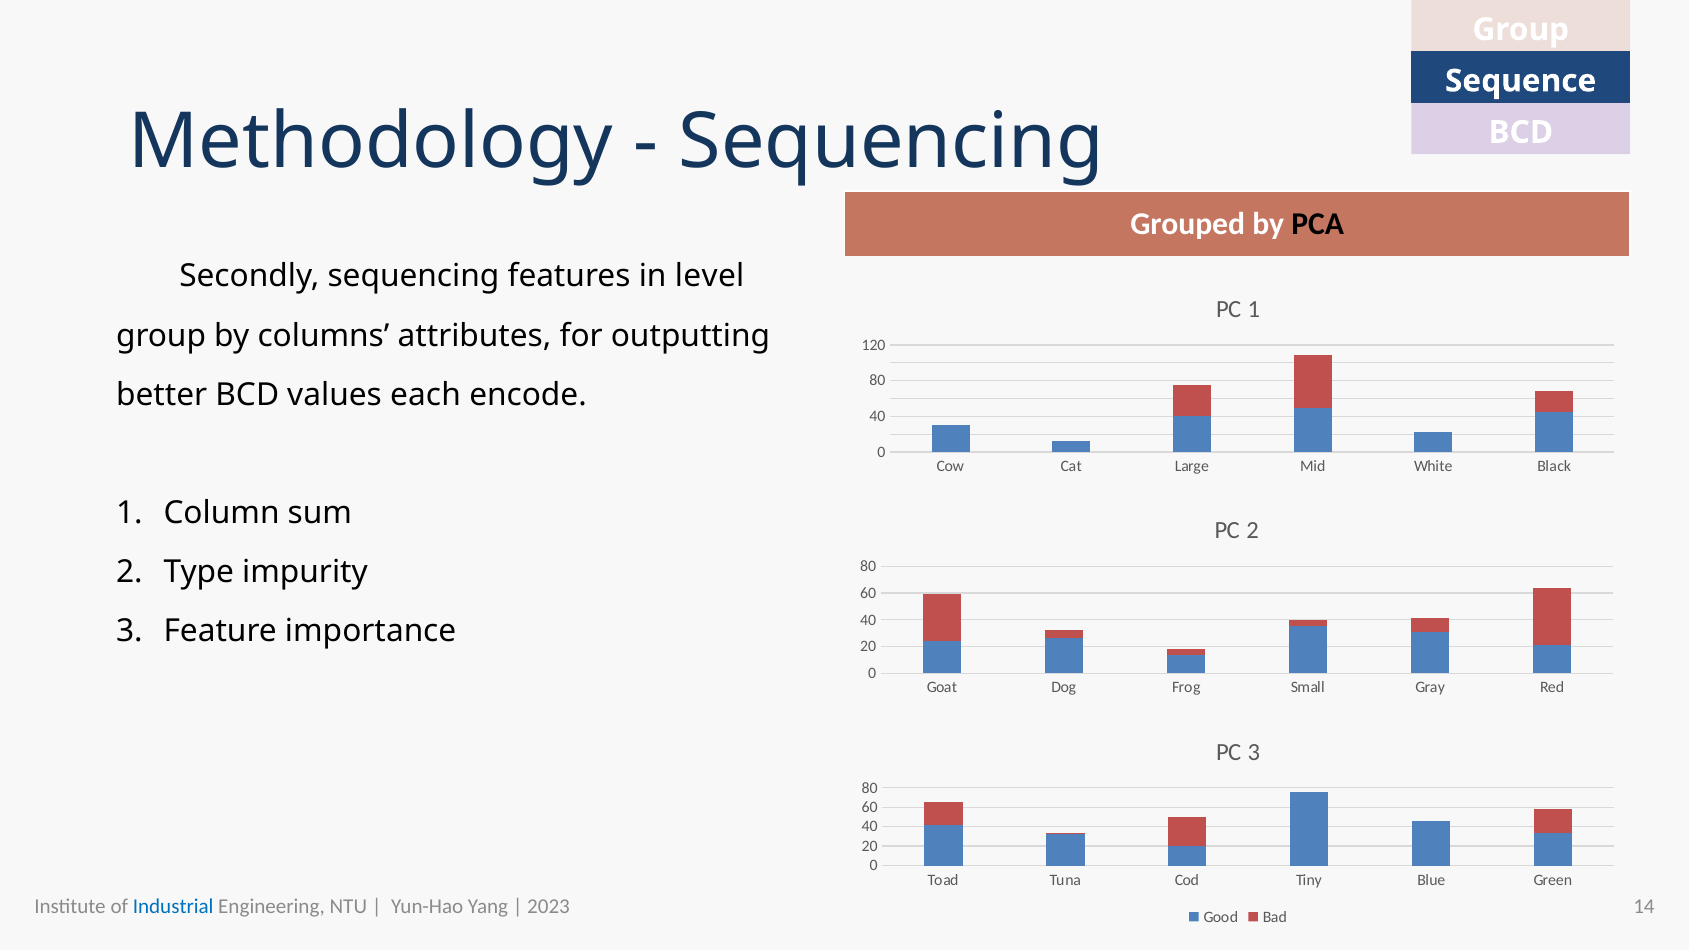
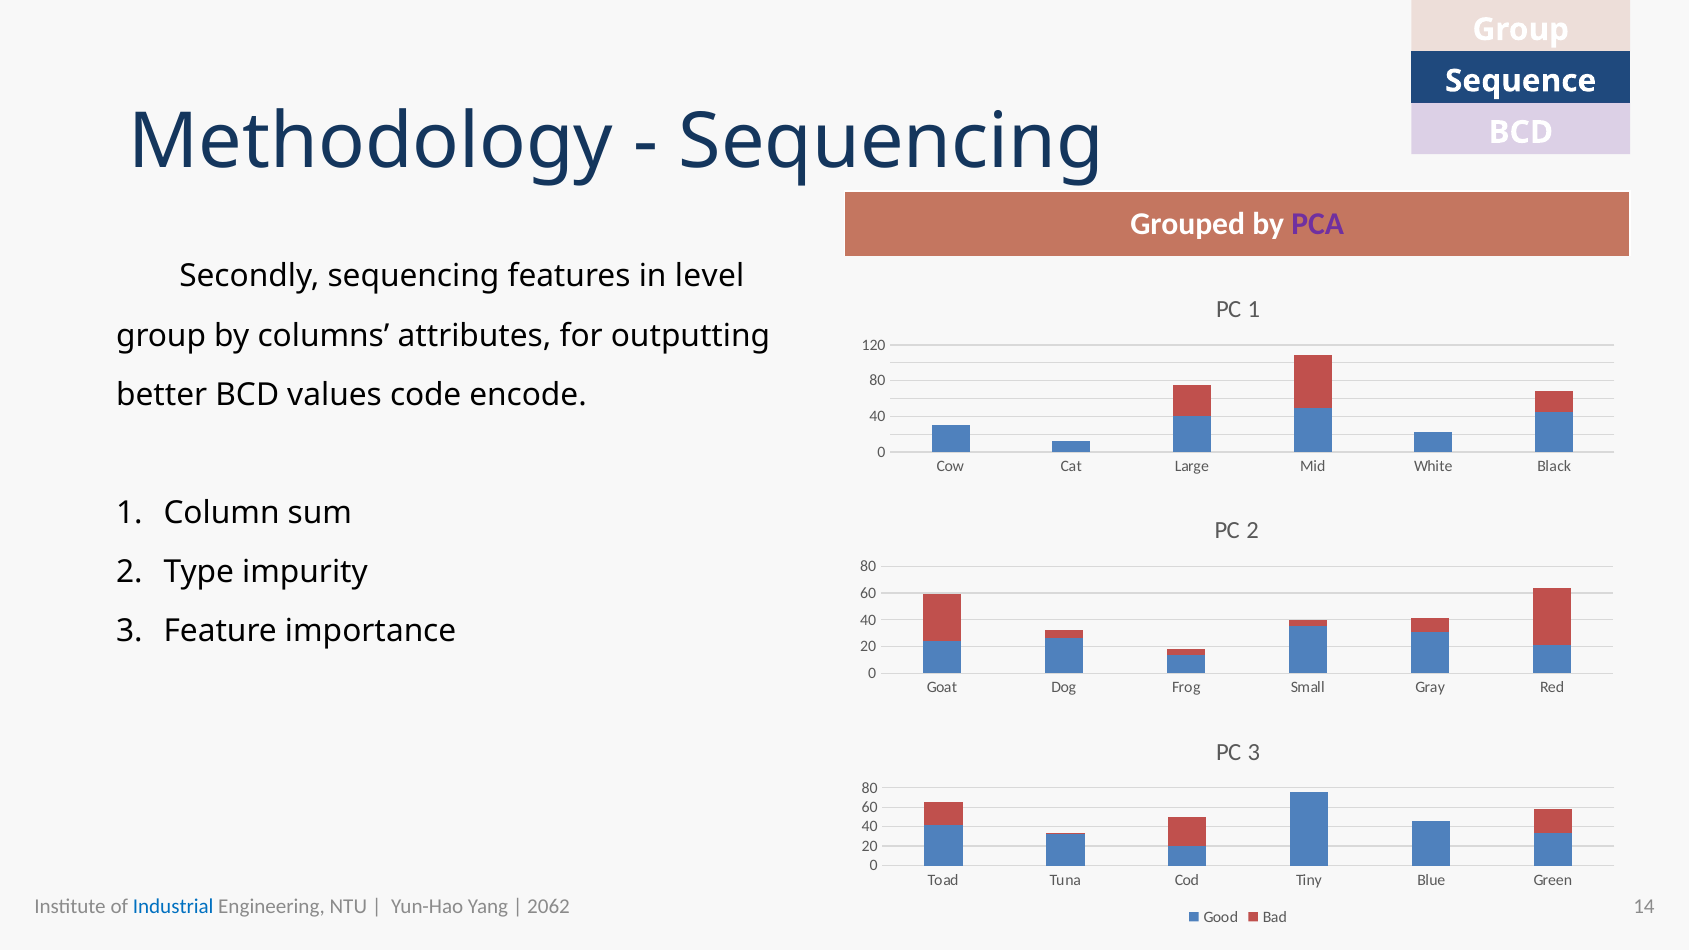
PCA colour: black -> purple (1318, 224)
each: each -> code (426, 395)
2023: 2023 -> 2062 (549, 907)
